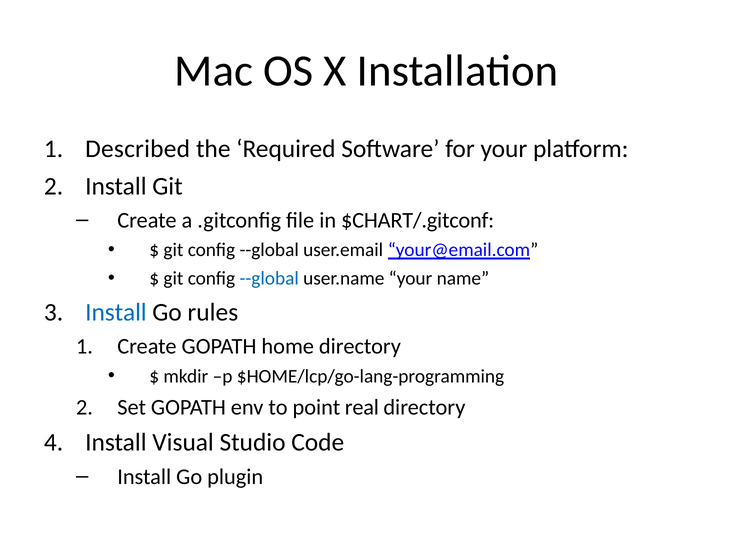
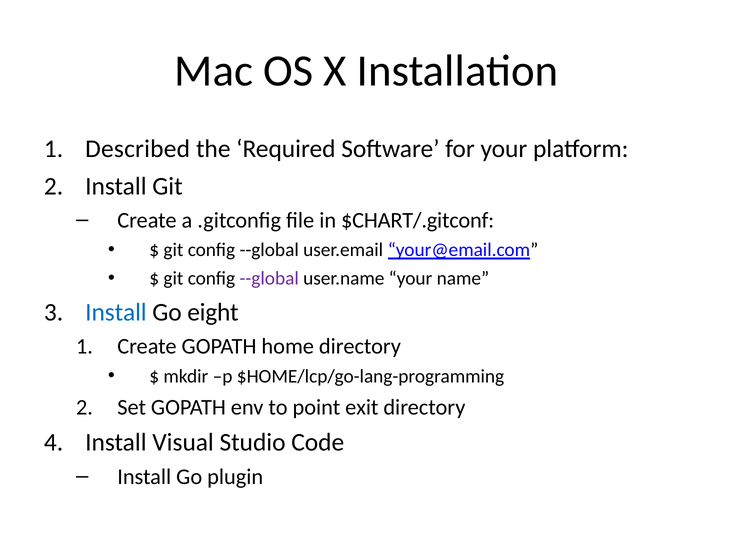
--global colour: blue -> purple (269, 278)
rules: rules -> eight (213, 312)
real: real -> exit (362, 407)
